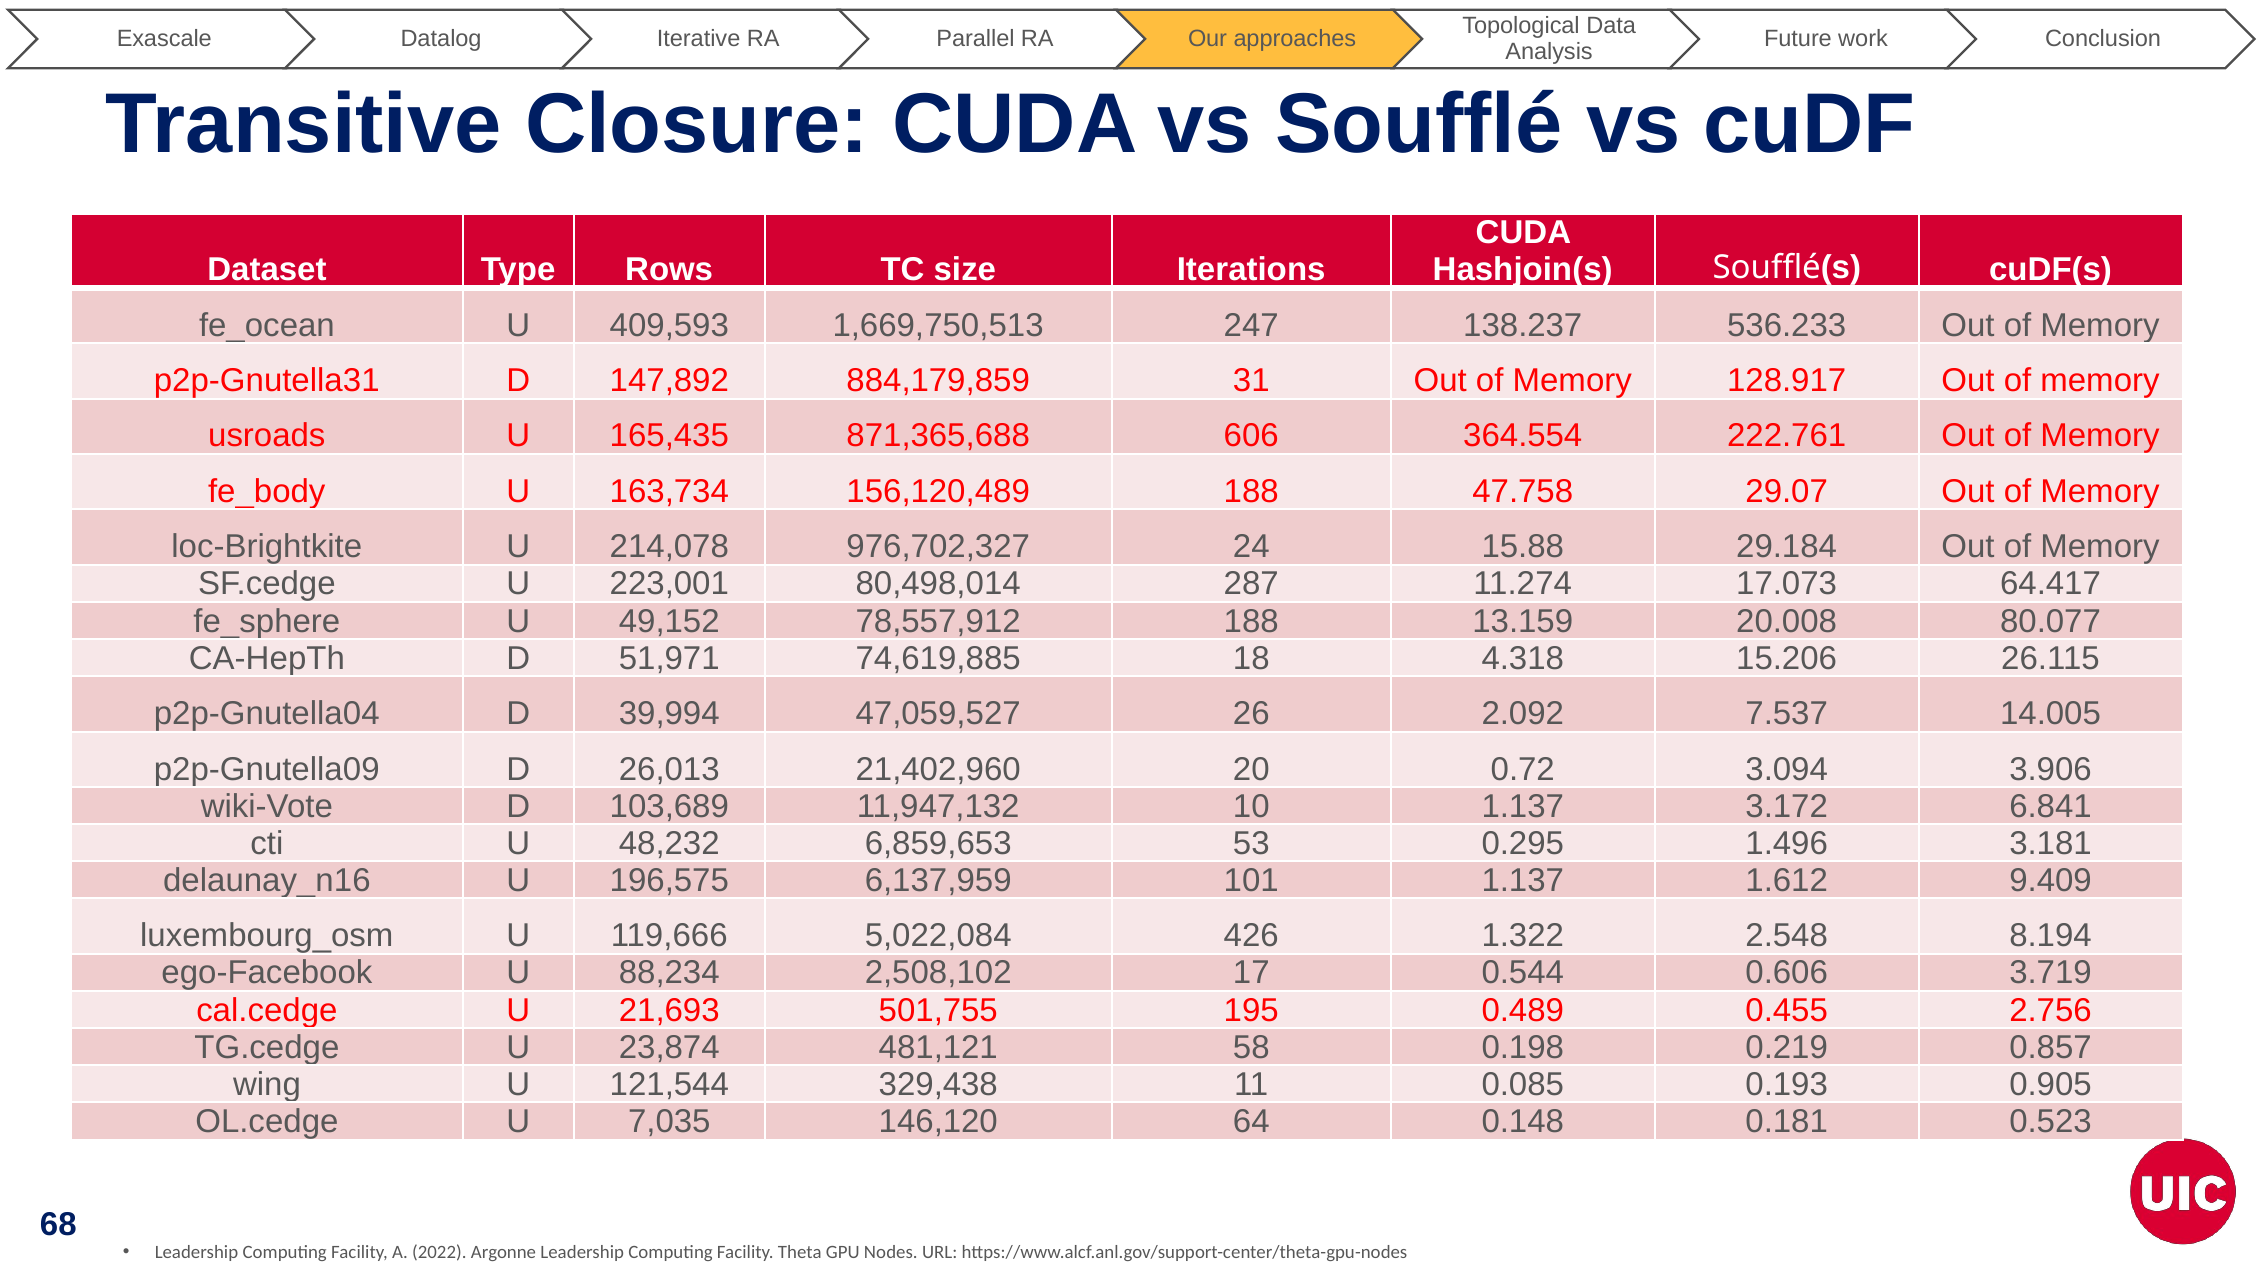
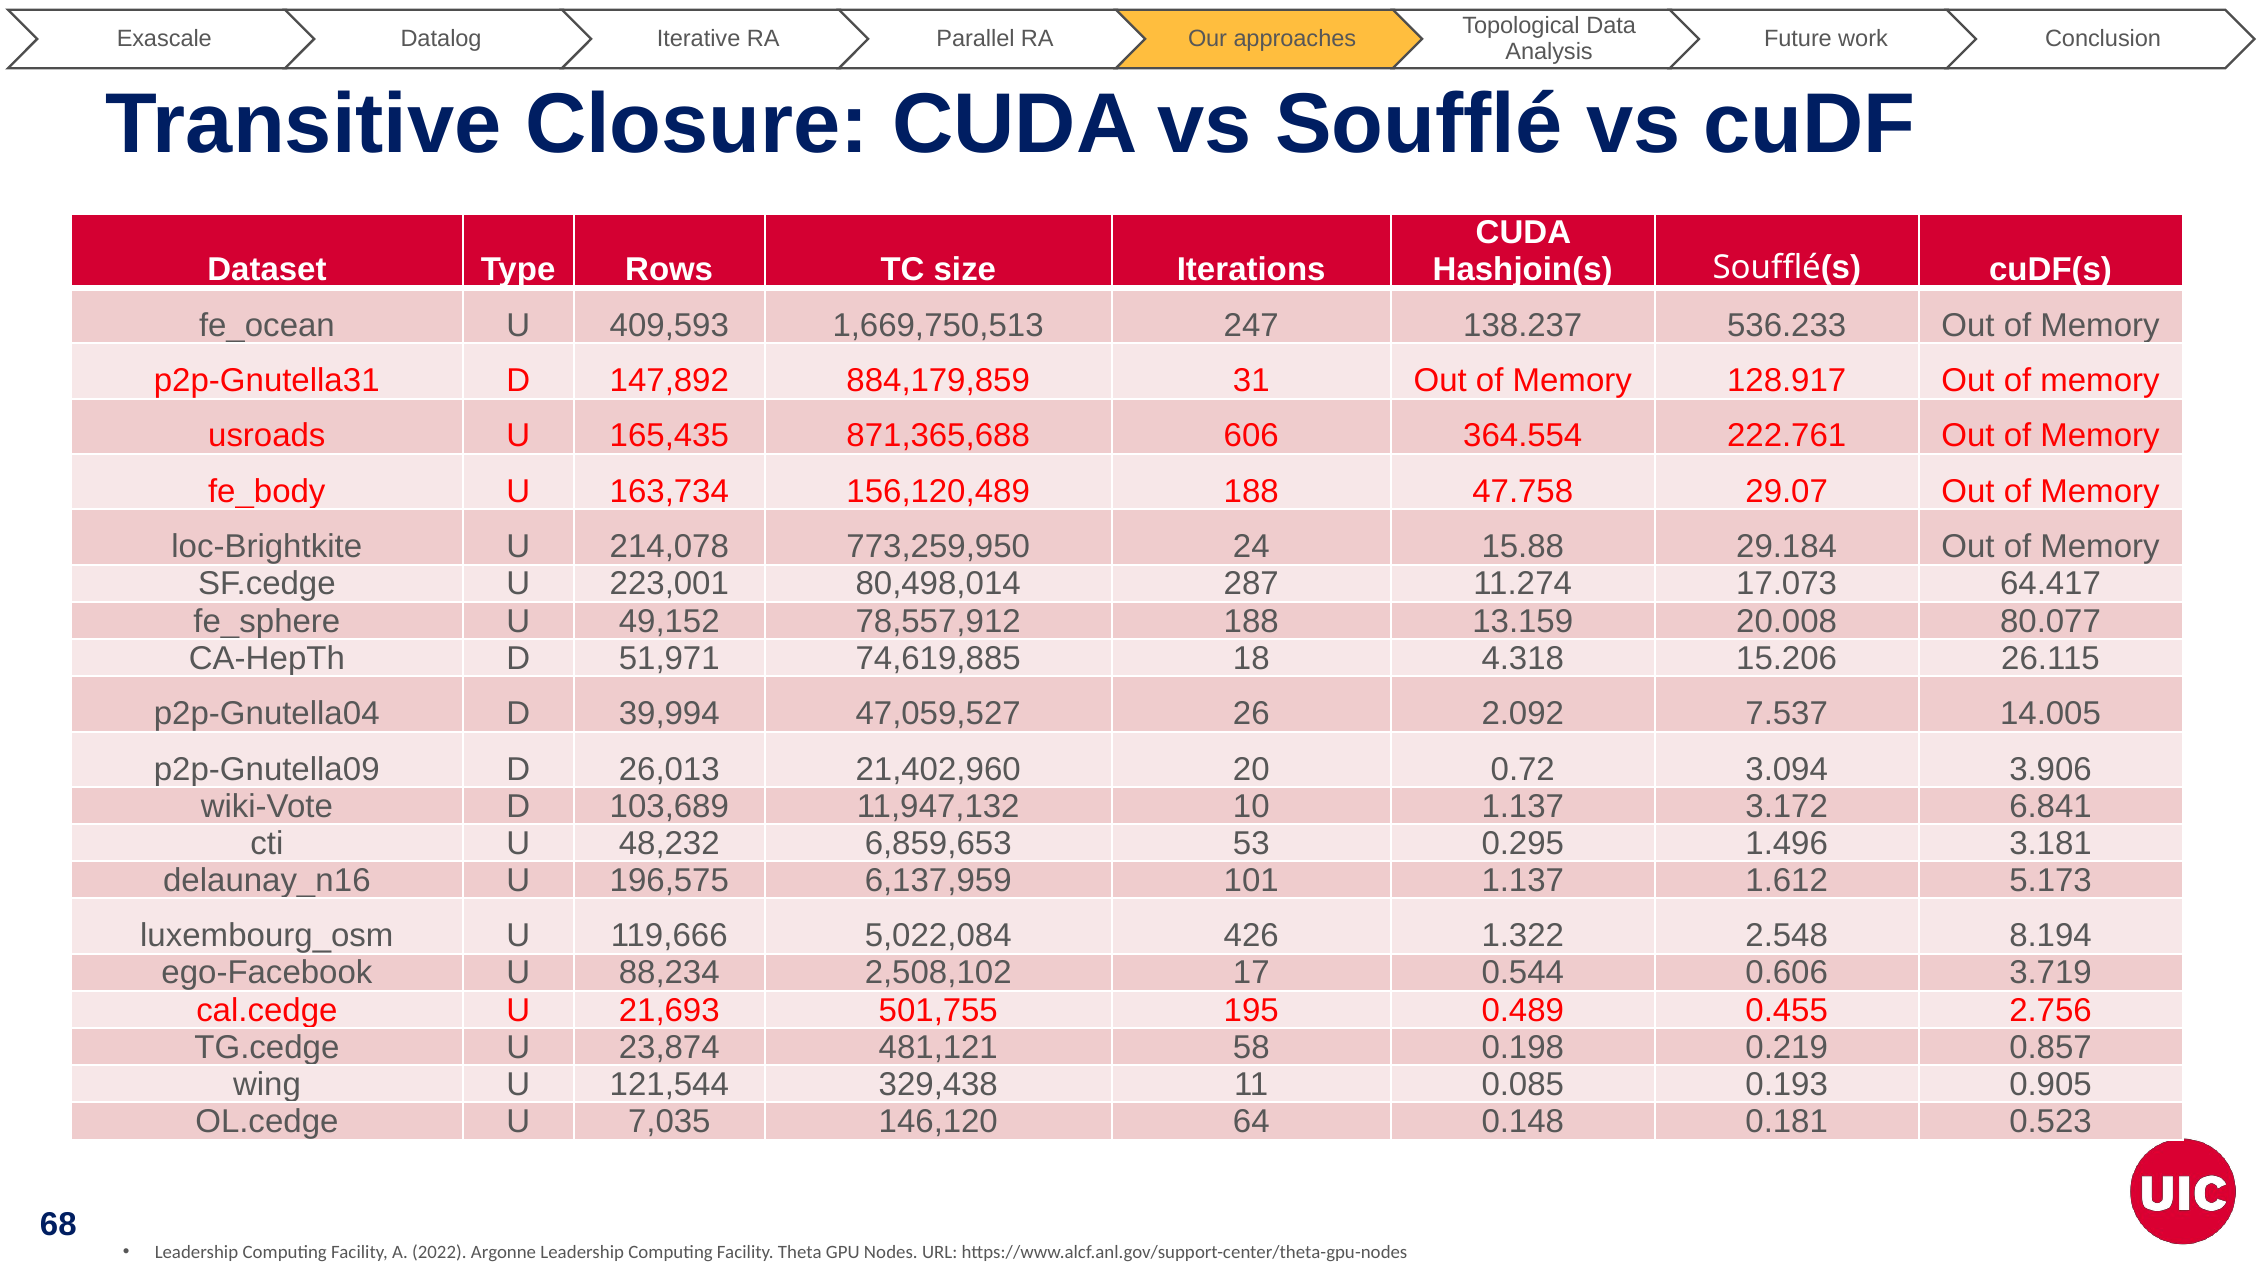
976,702,327: 976,702,327 -> 773,259,950 (938, 547)
9.409: 9.409 -> 5.173 (2051, 881)
